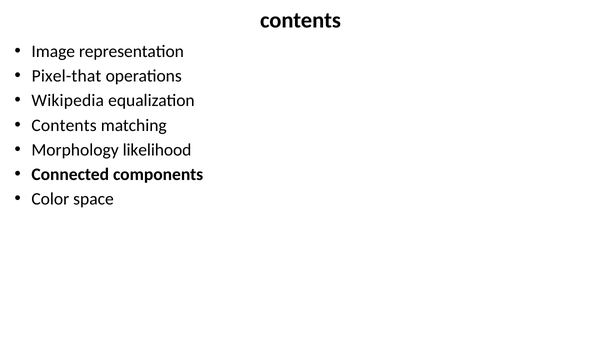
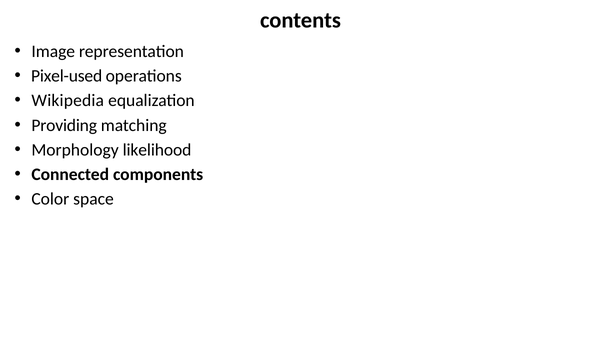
Pixel-that: Pixel-that -> Pixel-used (67, 76)
Contents: Contents -> Providing (64, 125)
